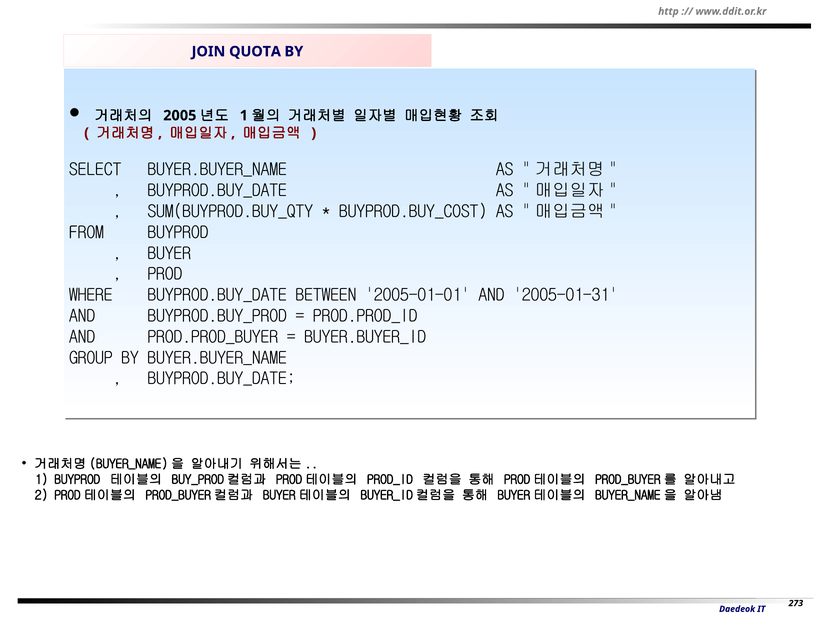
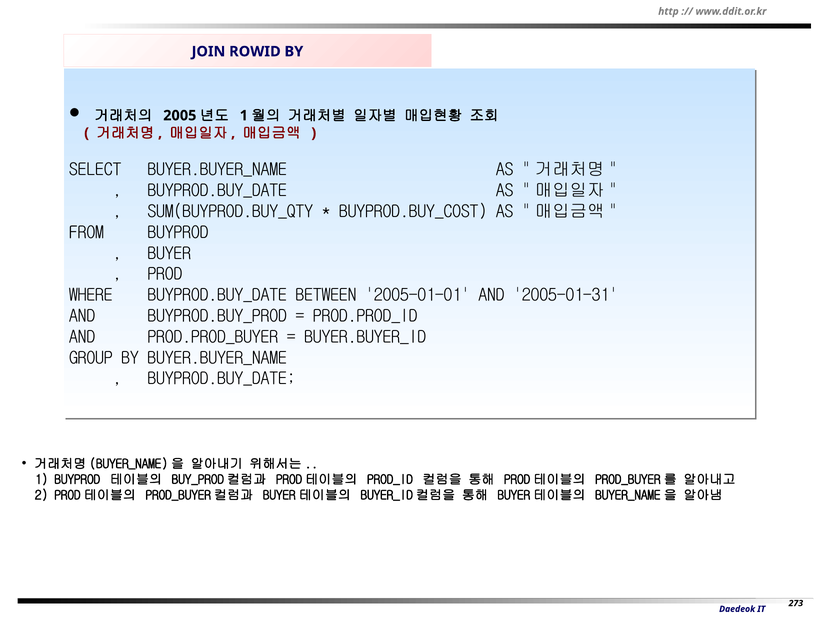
QUOTA: QUOTA -> ROWID (255, 52)
